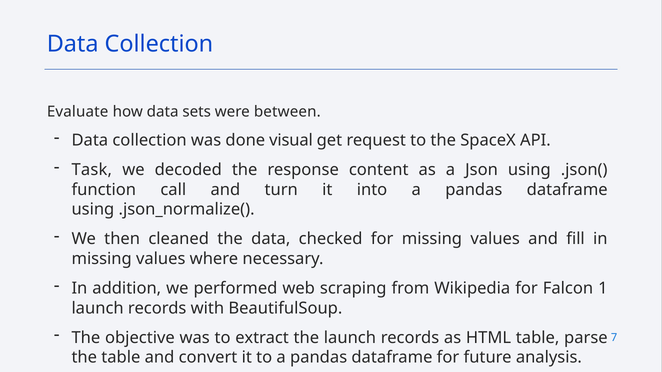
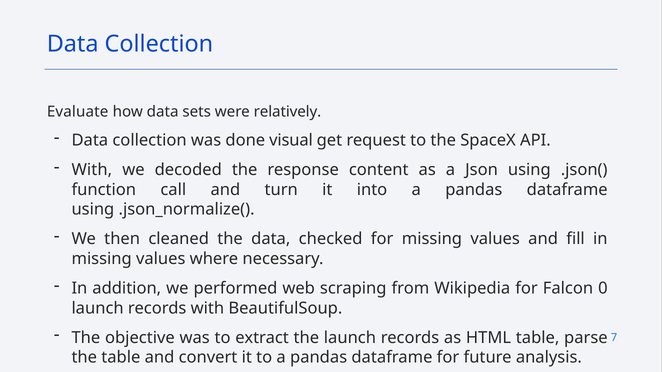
between: between -> relatively (287, 112)
Task: Task -> With (92, 170)
1: 1 -> 0 (603, 289)
